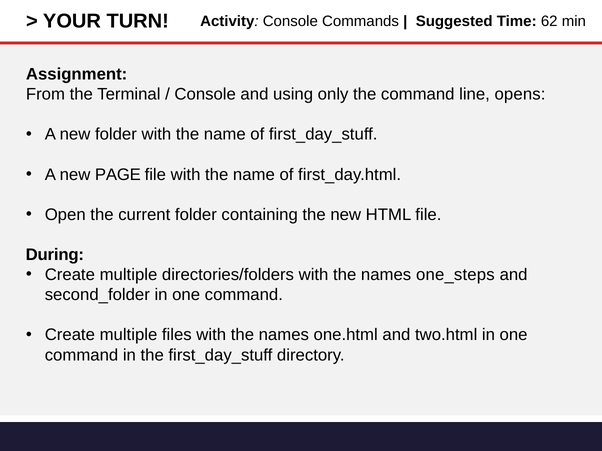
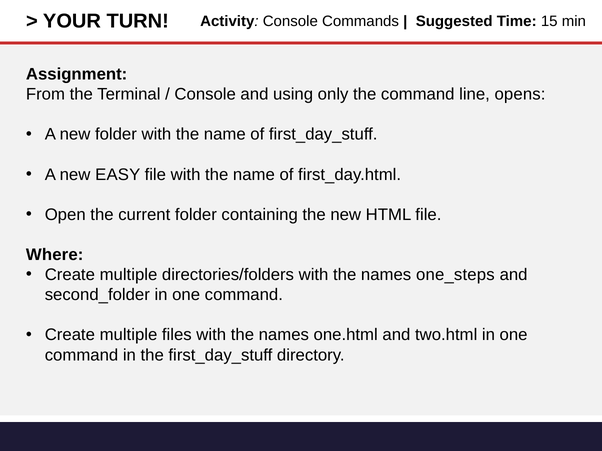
62: 62 -> 15 (549, 21)
PAGE: PAGE -> EASY (118, 175)
During: During -> Where (55, 255)
